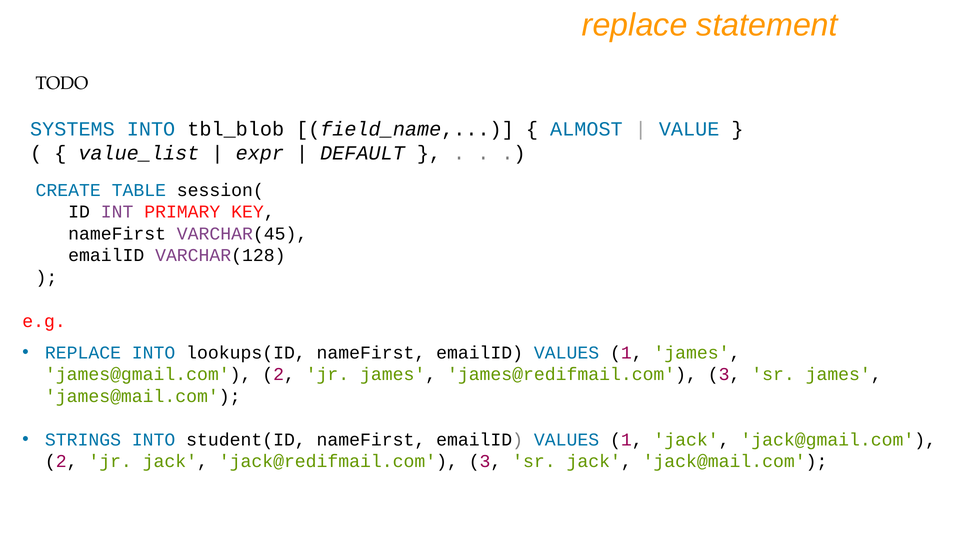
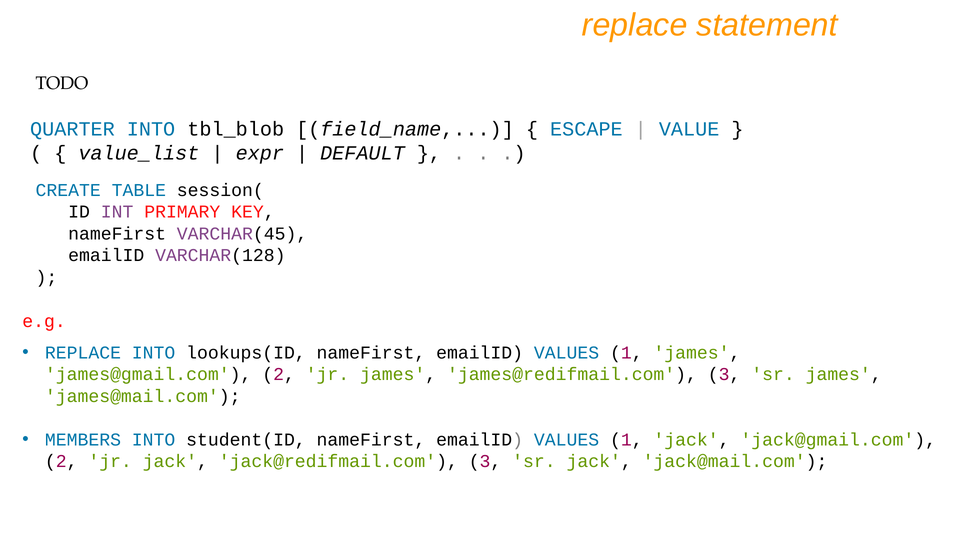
SYSTEMS: SYSTEMS -> QUARTER (72, 129)
ALMOST: ALMOST -> ESCAPE (586, 129)
STRINGS: STRINGS -> MEMBERS (83, 440)
